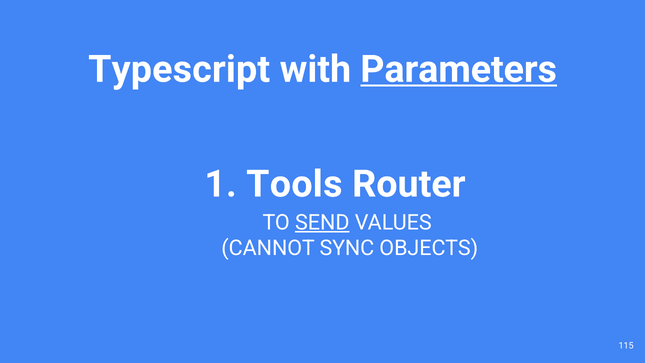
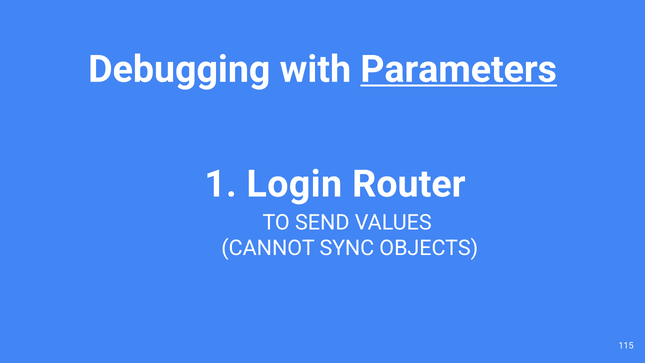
Typescript: Typescript -> Debugging (179, 69)
Tools: Tools -> Login (294, 184)
SEND underline: present -> none (322, 222)
